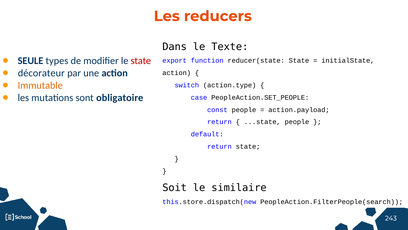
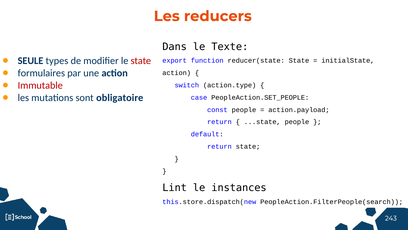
décorateur: décorateur -> formulaires (41, 73)
Immutable colour: orange -> red (40, 85)
Soit: Soit -> Lint (175, 187)
similaire: similaire -> instances (239, 187)
